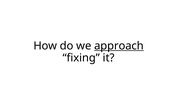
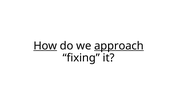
How underline: none -> present (45, 46)
